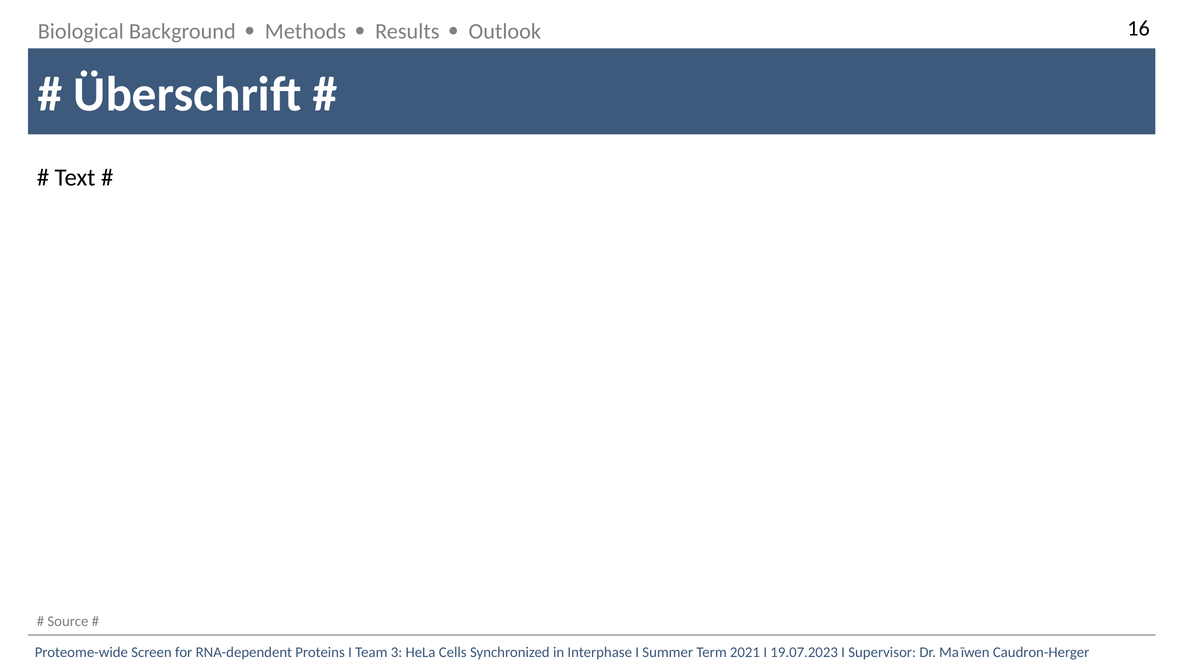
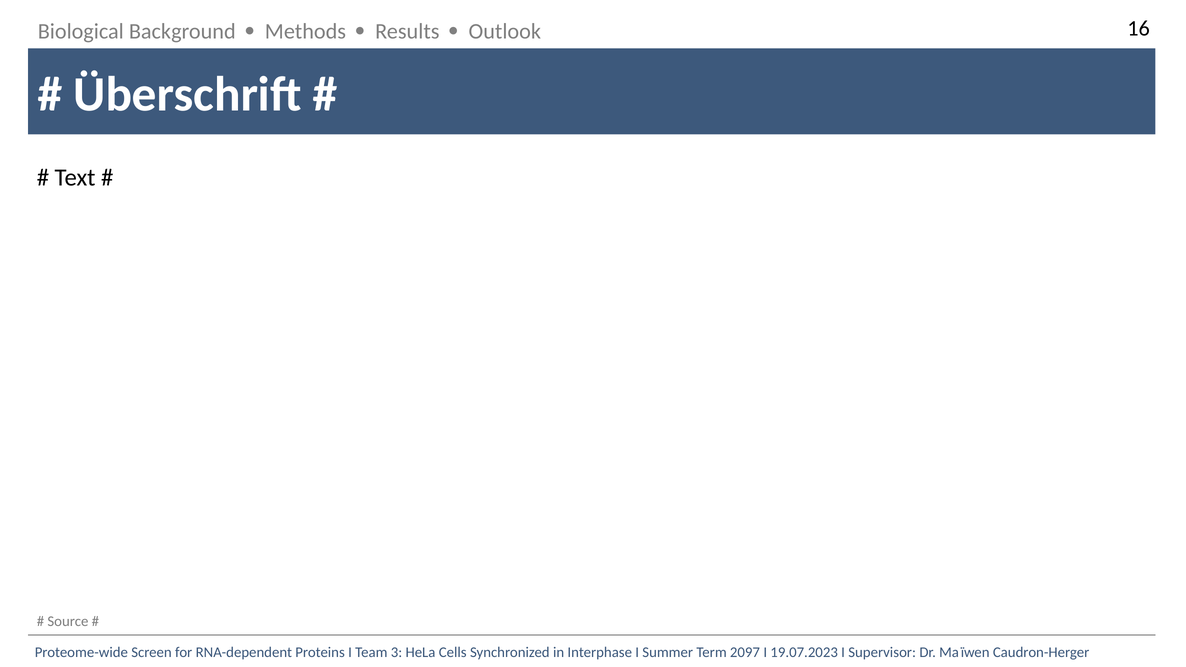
2021: 2021 -> 2097 (745, 652)
